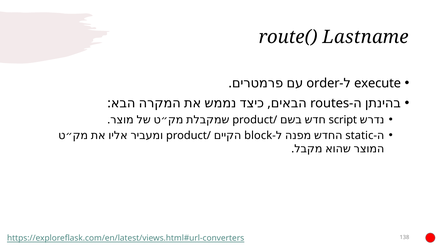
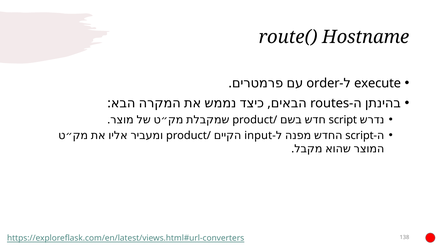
Lastname: Lastname -> Hostname (366, 37)
block: block -> input (258, 136)
static: static -> script (359, 136)
